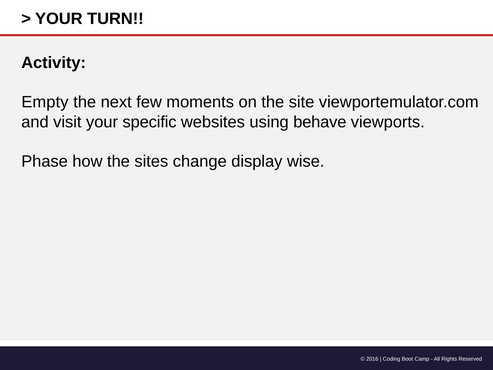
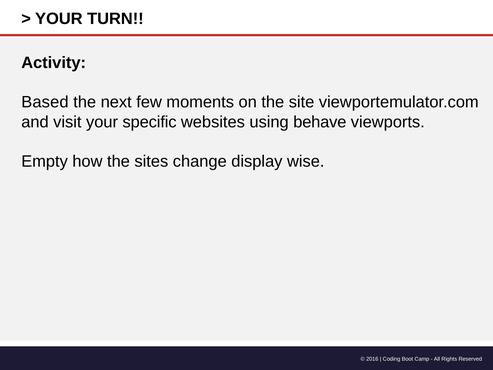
Empty: Empty -> Based (45, 102)
Phase: Phase -> Empty (45, 161)
